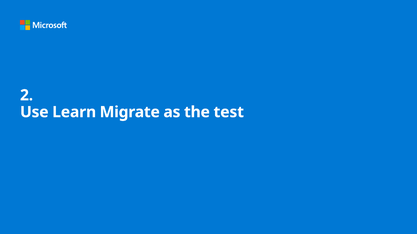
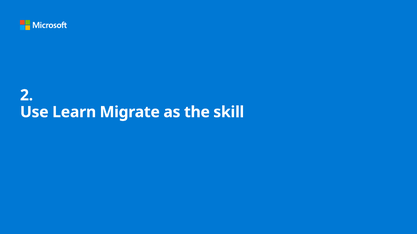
test: test -> skill (229, 112)
